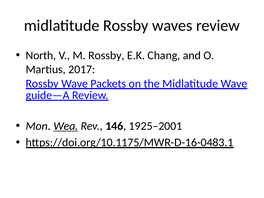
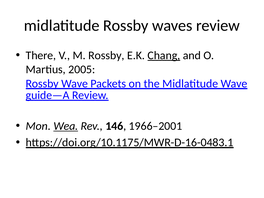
North: North -> There (41, 55)
Chang underline: none -> present (164, 55)
2017: 2017 -> 2005 (82, 69)
1925–2001: 1925–2001 -> 1966–2001 (156, 126)
